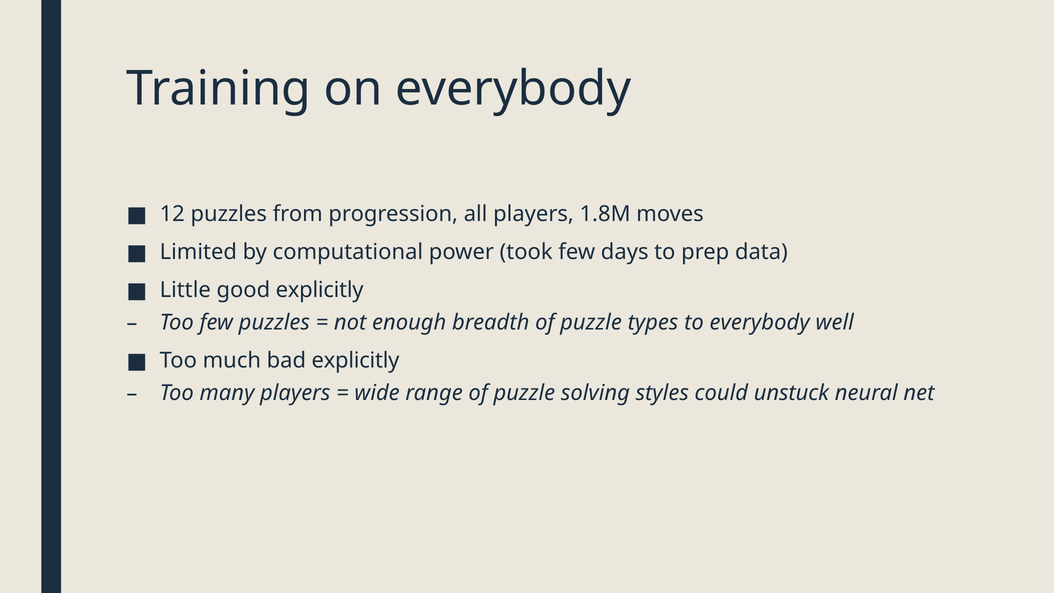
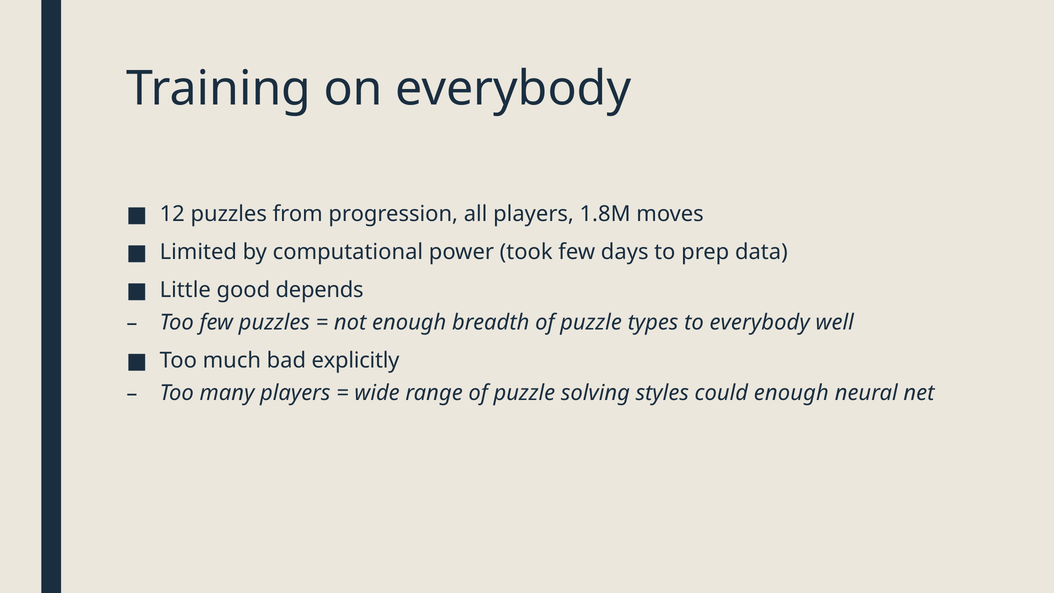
good explicitly: explicitly -> depends (320, 290)
could unstuck: unstuck -> enough (791, 393)
